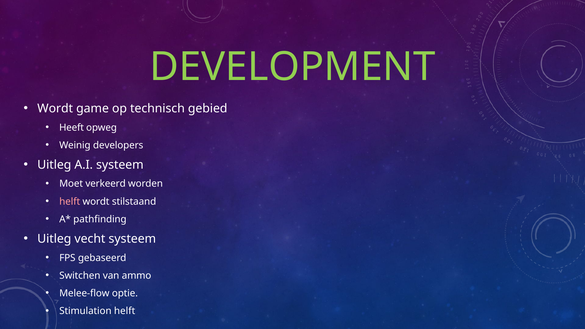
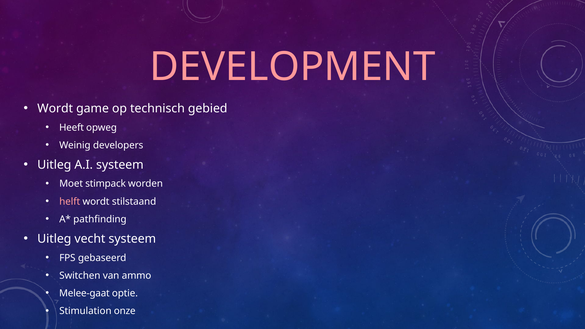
DEVELOPMENT colour: light green -> pink (292, 67)
verkeerd: verkeerd -> stimpack (106, 184)
Melee-flow: Melee-flow -> Melee-gaat (84, 293)
Stimulation helft: helft -> onze (125, 311)
